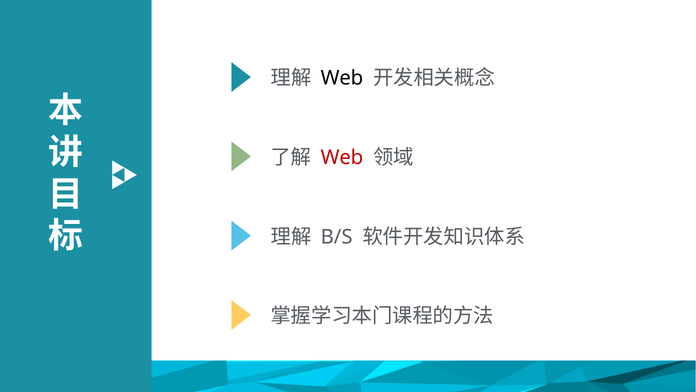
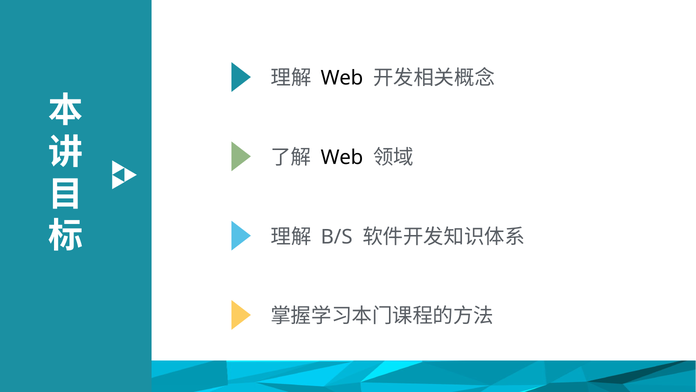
Web colour: red -> black (342, 157)
